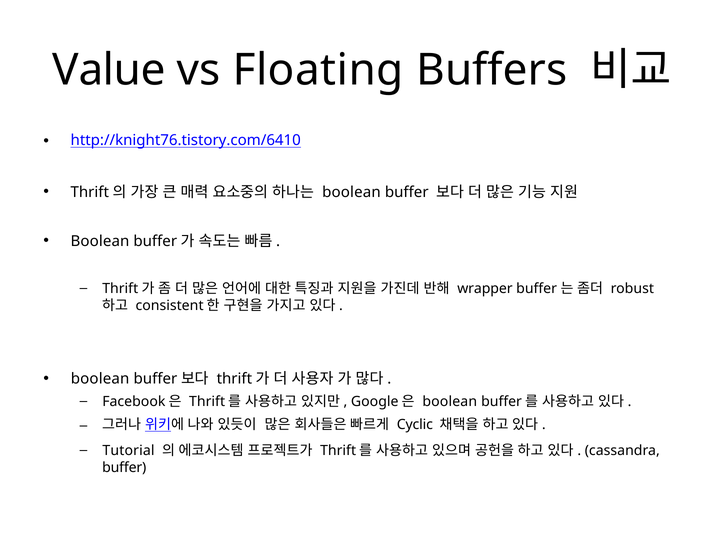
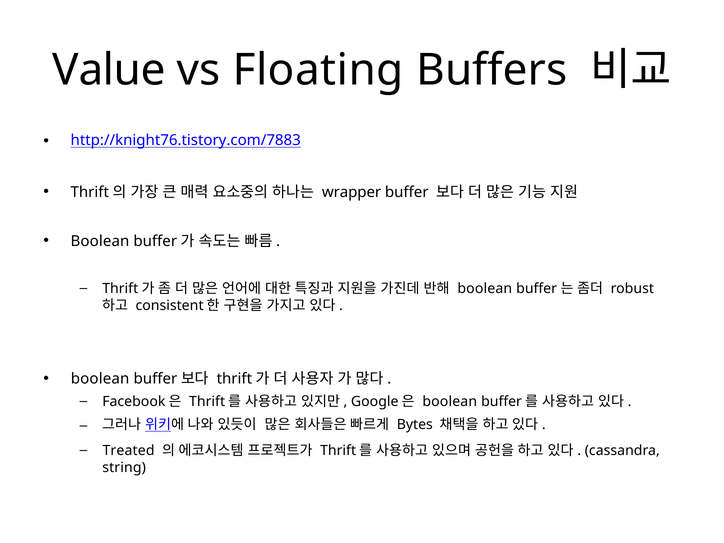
http://knight76.tistory.com/6410: http://knight76.tistory.com/6410 -> http://knight76.tistory.com/7883 (186, 140)
boolean: boolean -> wrapper (352, 192)
wrapper: wrapper -> boolean (485, 289)
Cyclic: Cyclic -> Bytes (415, 424)
Tutorial: Tutorial -> Treated (129, 451)
buffer: buffer -> string (124, 467)
